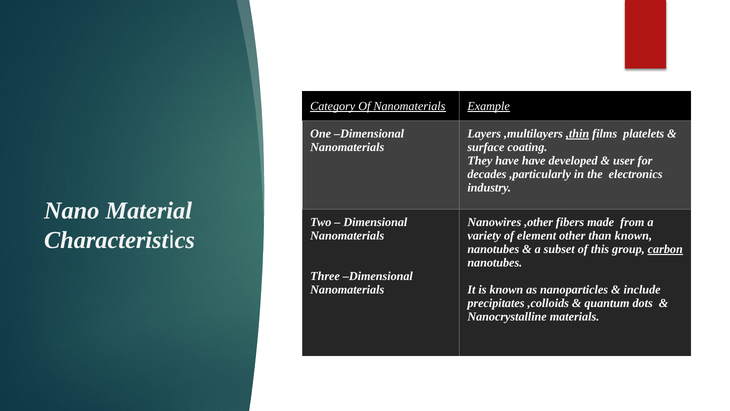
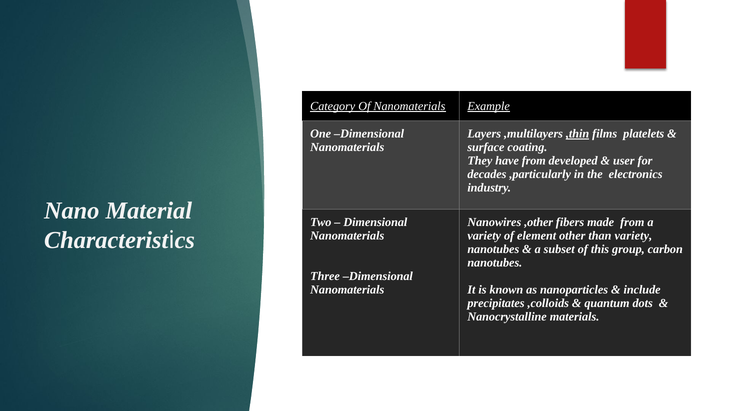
have have: have -> from (534, 161)
than known: known -> variety (633, 235)
carbon underline: present -> none (665, 249)
